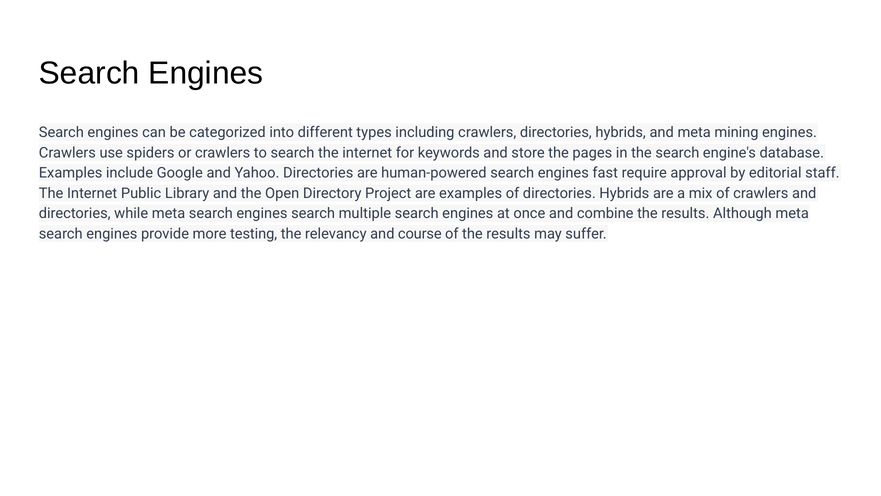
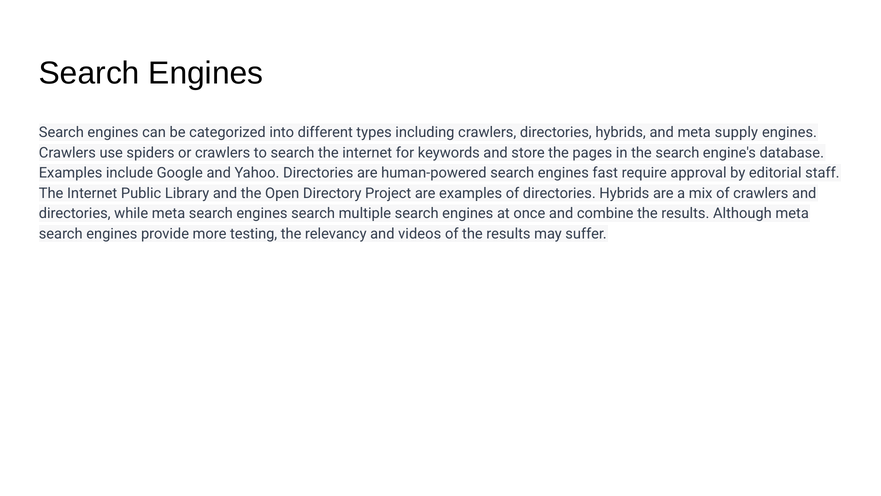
mining: mining -> supply (736, 132)
course: course -> videos (420, 234)
